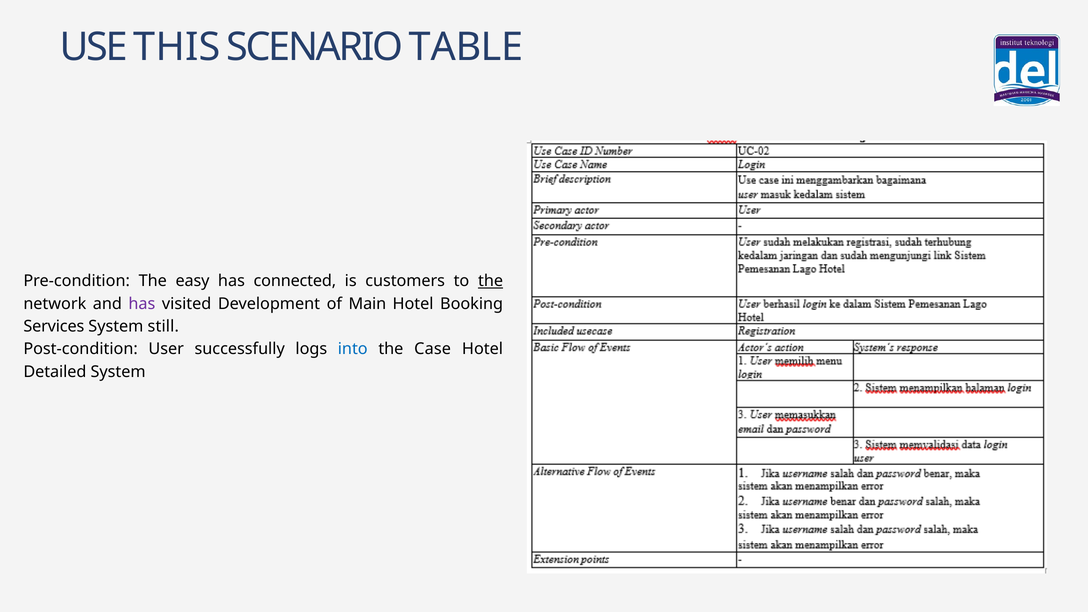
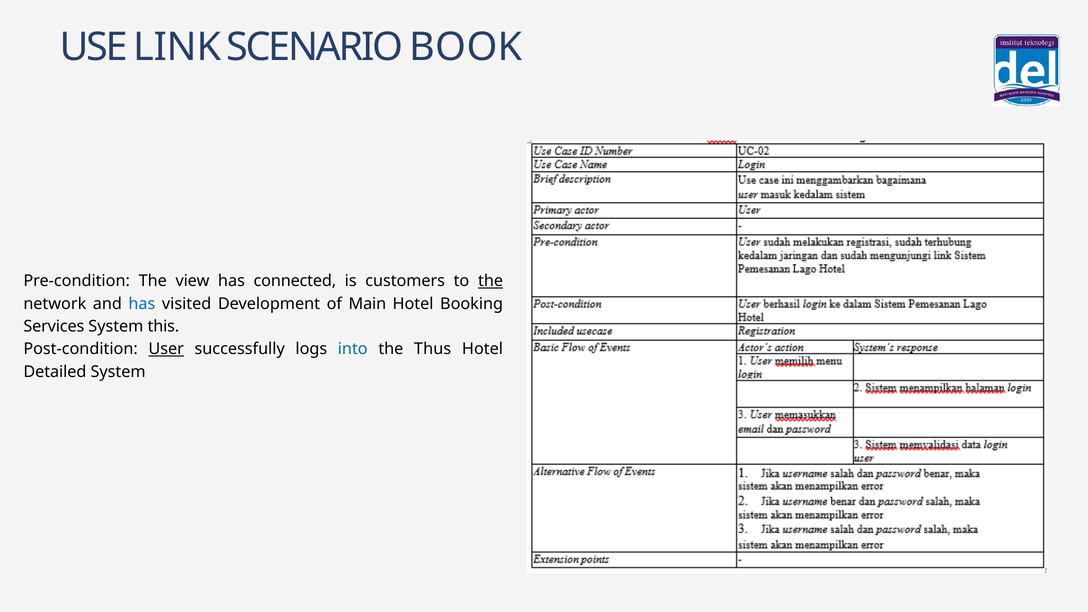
THIS: THIS -> LINK (177, 47)
TABLE: TABLE -> BOOK (466, 47)
easy: easy -> view (193, 281)
has colour: purple -> blue (142, 304)
still: still -> this (163, 326)
User underline: none -> present (166, 349)
Case: Case -> Thus (433, 349)
